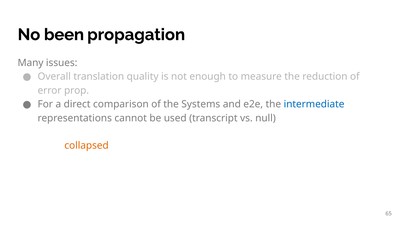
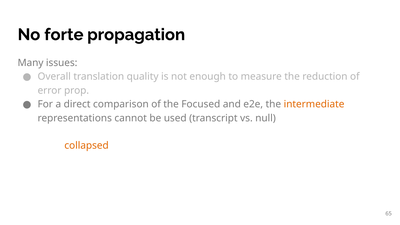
been: been -> forte (64, 35)
Systems: Systems -> Focused (201, 104)
intermediate colour: blue -> orange (314, 104)
